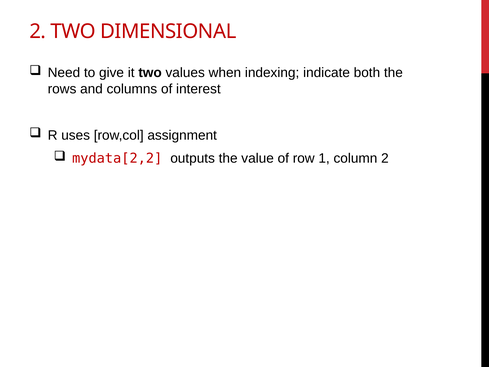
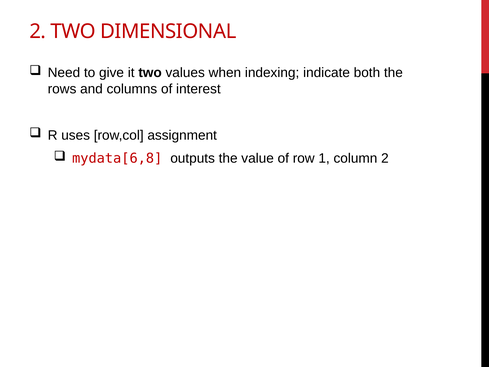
mydata[2,2: mydata[2,2 -> mydata[6,8 (117, 158)
